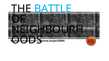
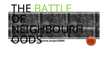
BATTLE colour: light blue -> light green (53, 9)
